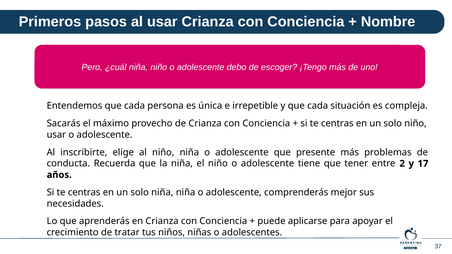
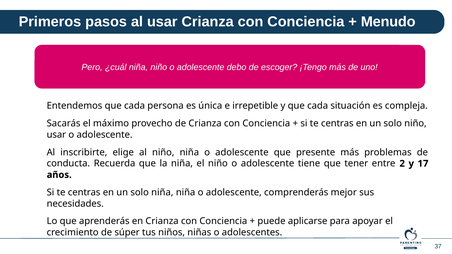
Nombre: Nombre -> Menudo (388, 22)
tratar: tratar -> súper (127, 233)
